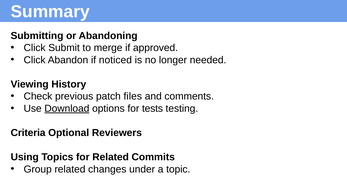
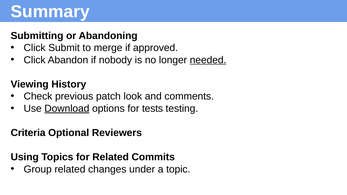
noticed: noticed -> nobody (115, 60)
needed underline: none -> present (208, 60)
files: files -> look (133, 96)
